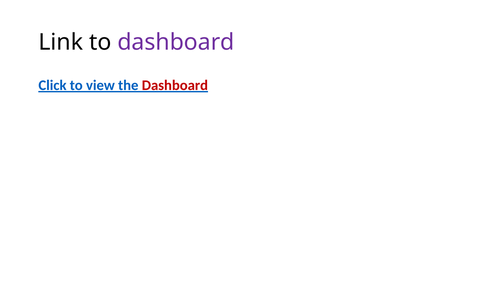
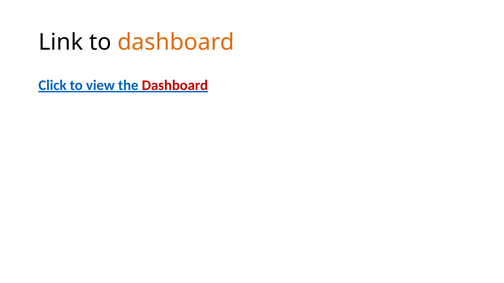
dashboard colour: purple -> orange (176, 42)
